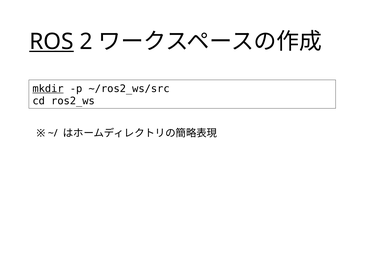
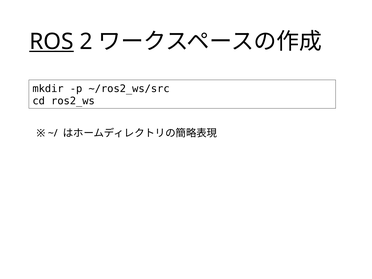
mkdir underline: present -> none (48, 89)
